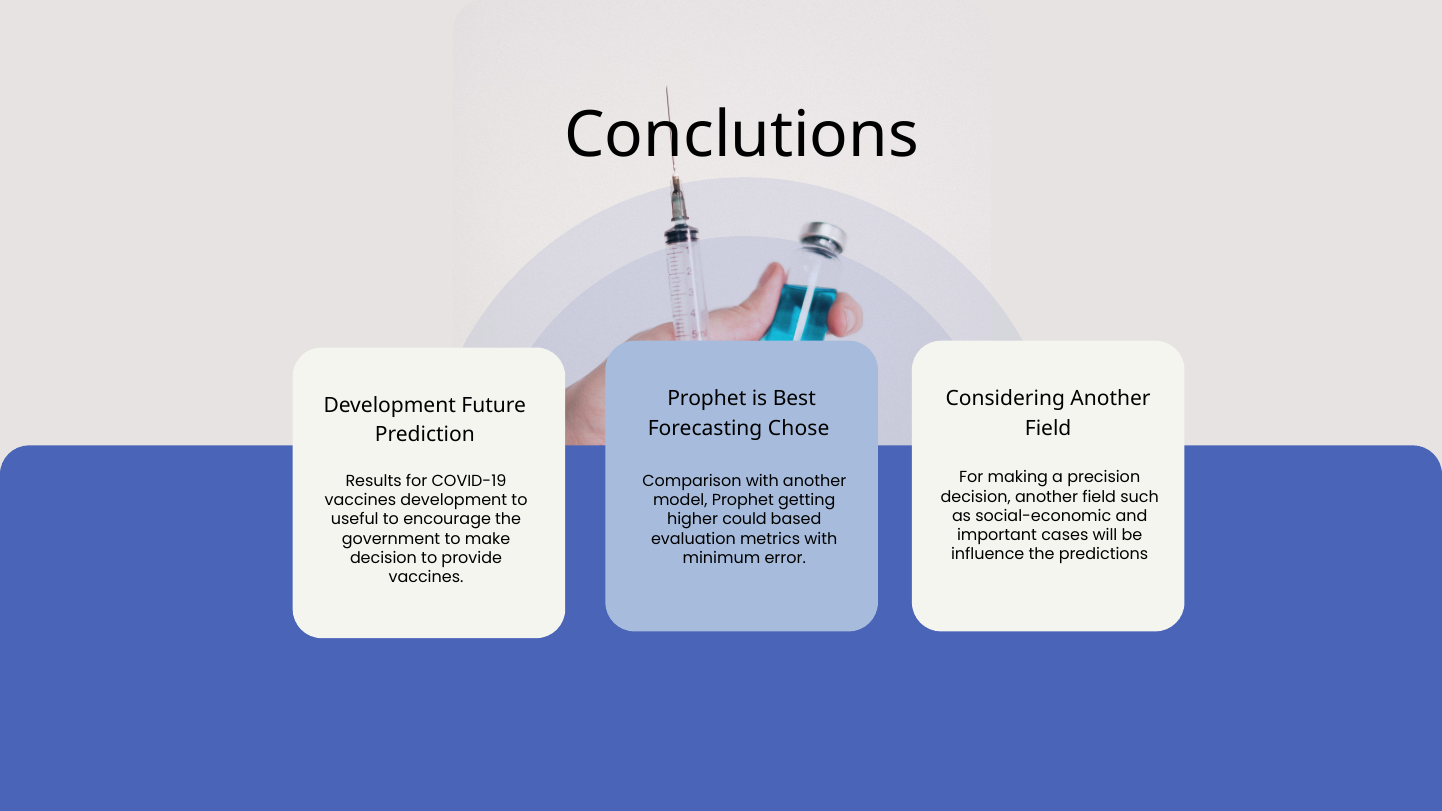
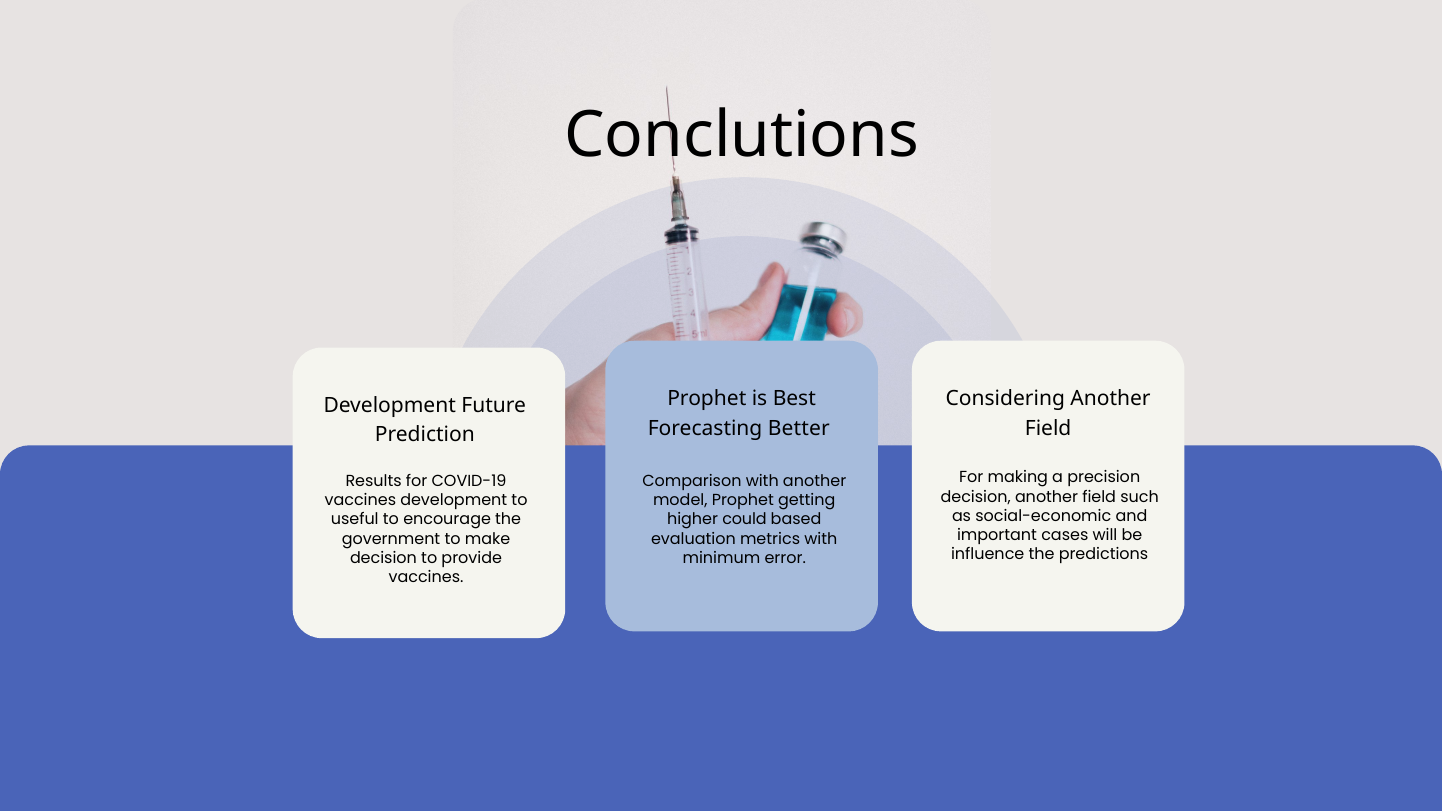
Chose: Chose -> Better (799, 428)
